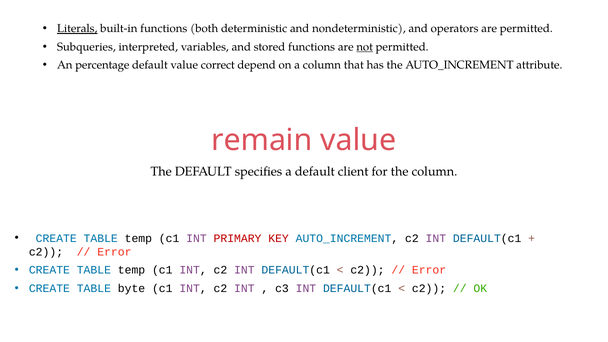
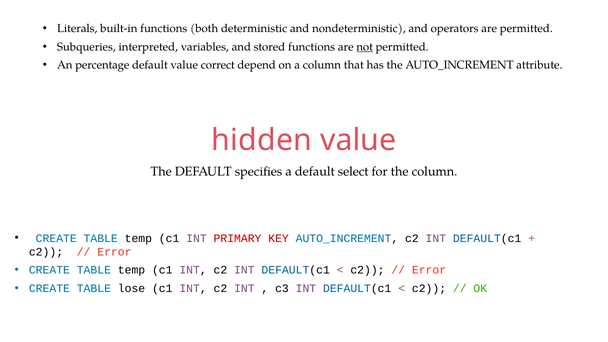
Literals underline: present -> none (77, 29)
remain: remain -> hidden (262, 140)
client: client -> select (353, 172)
byte: byte -> lose (132, 288)
